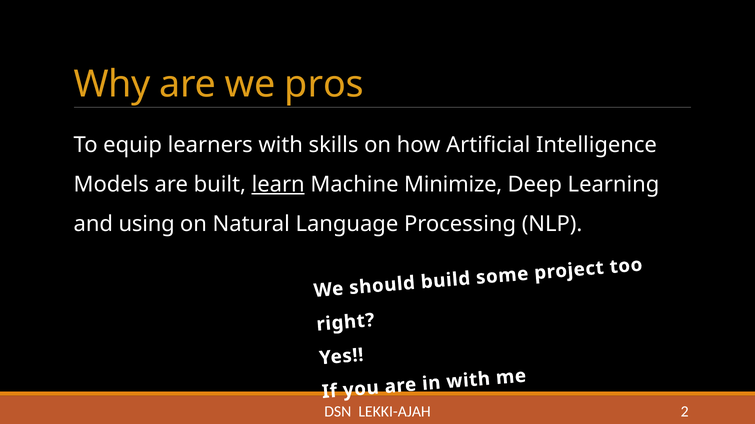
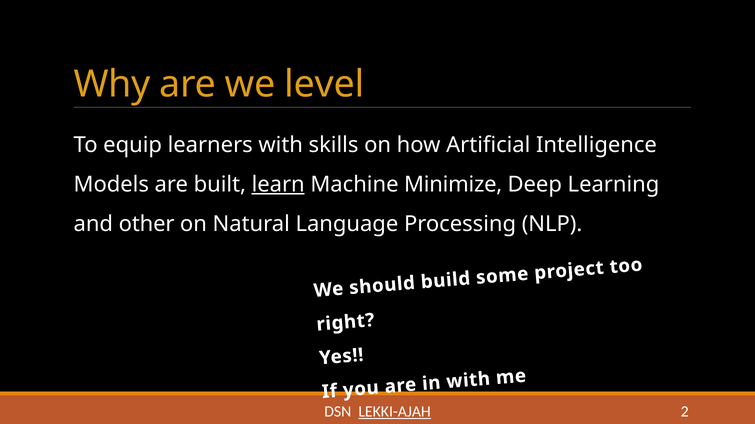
pros: pros -> level (324, 85)
using: using -> other (147, 224)
LEKKI-AJAH underline: none -> present (395, 412)
